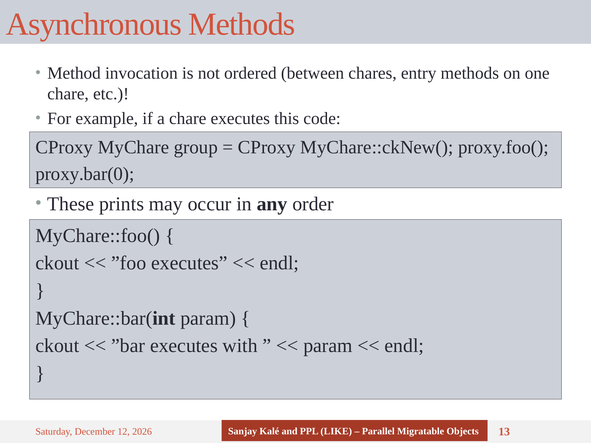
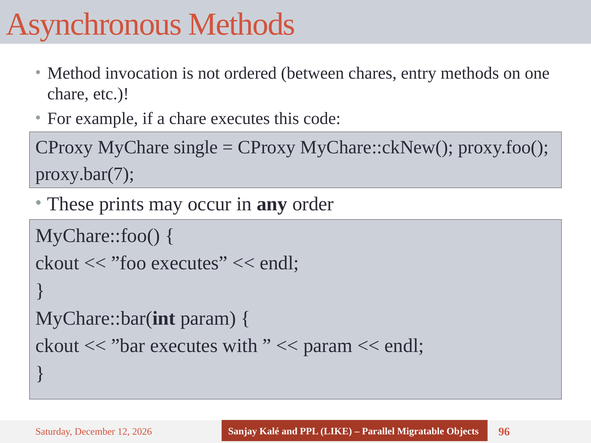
group: group -> single (196, 147)
proxy.bar(0: proxy.bar(0 -> proxy.bar(7 (85, 174)
13: 13 -> 96 (504, 432)
